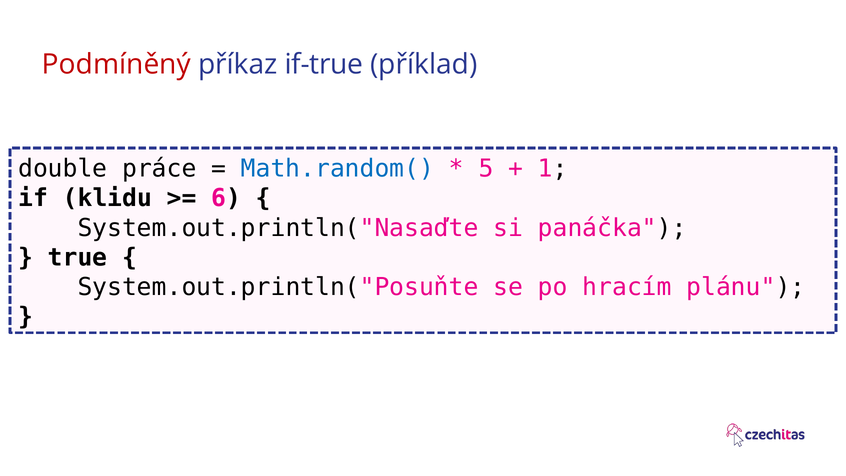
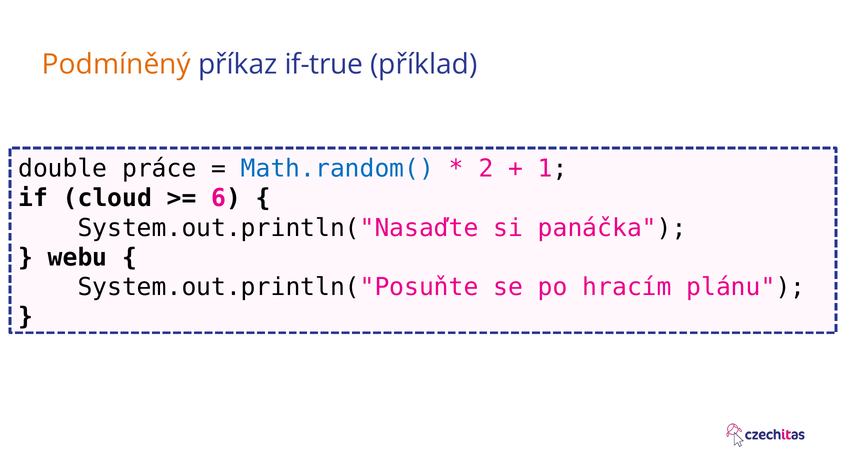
Podmíněný colour: red -> orange (116, 65)
5: 5 -> 2 (486, 169)
klidu: klidu -> cloud (107, 198)
true: true -> webu (78, 257)
